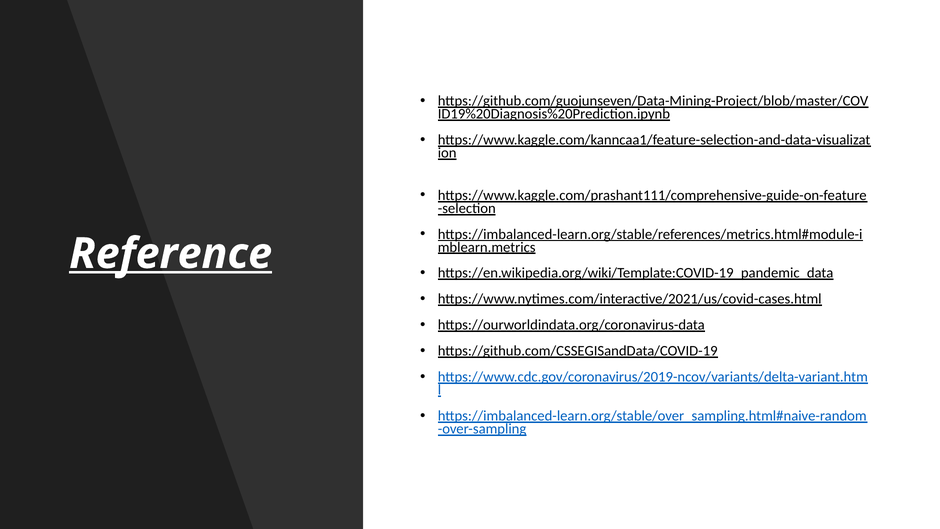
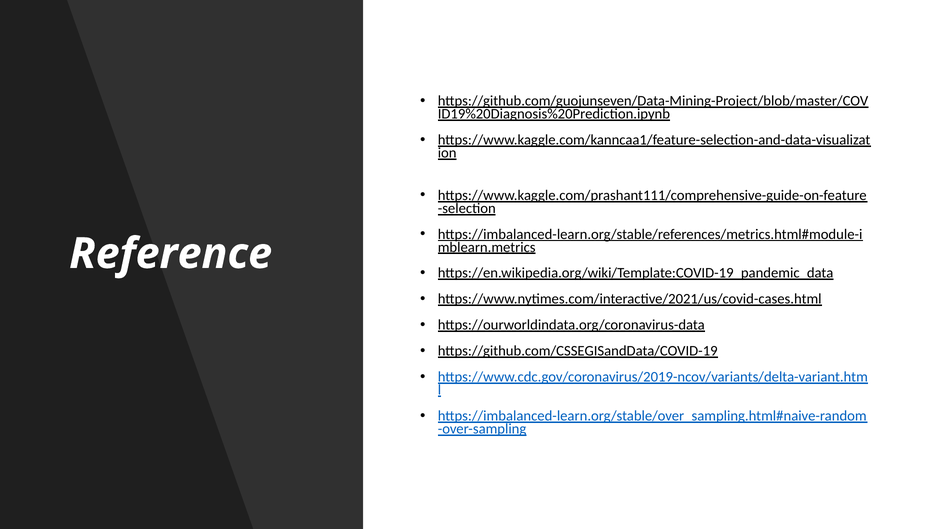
Reference underline: present -> none (171, 254)
